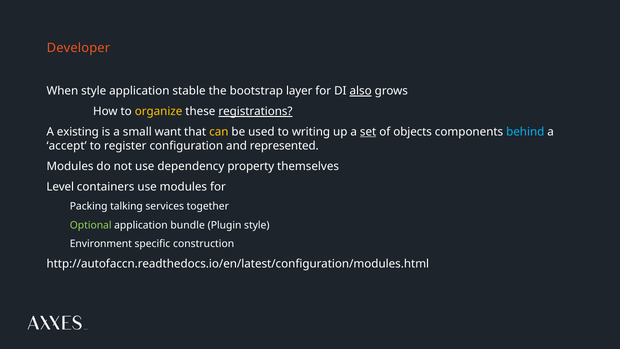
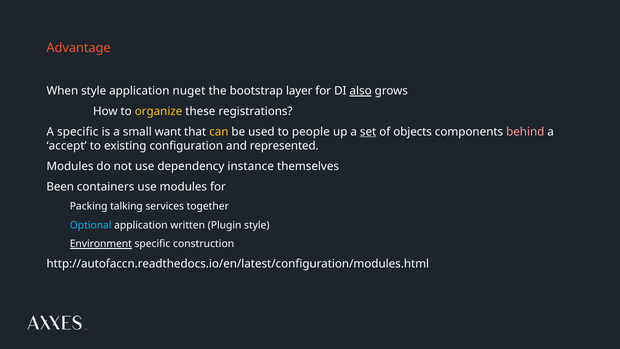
Developer: Developer -> Advantage (79, 48)
stable: stable -> nuget (189, 91)
registrations underline: present -> none (255, 111)
A existing: existing -> specific (78, 132)
writing: writing -> people (311, 132)
behind colour: light blue -> pink (525, 132)
register: register -> existing (125, 146)
property: property -> instance (251, 166)
Level: Level -> Been (60, 187)
Optional colour: light green -> light blue (91, 225)
bundle: bundle -> written (188, 225)
Environment underline: none -> present (101, 244)
